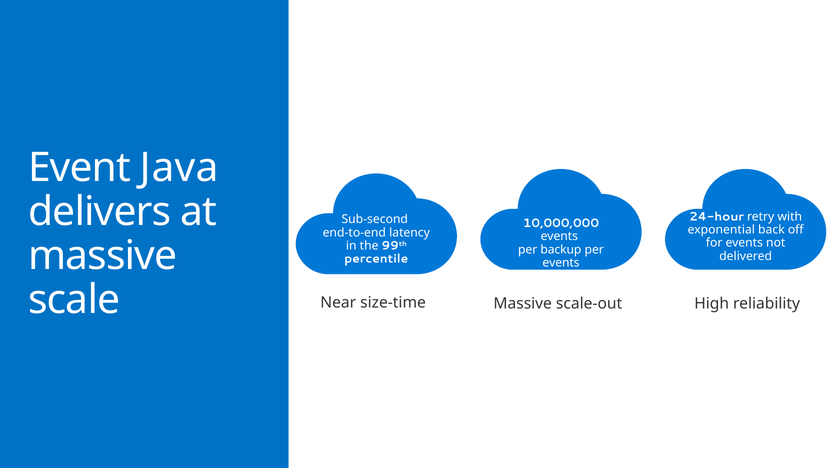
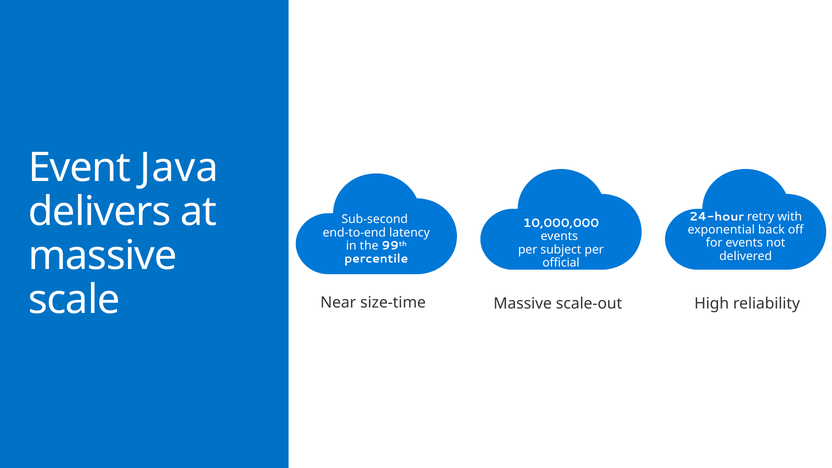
backup: backup -> subject (561, 249)
events: events -> official (561, 263)
